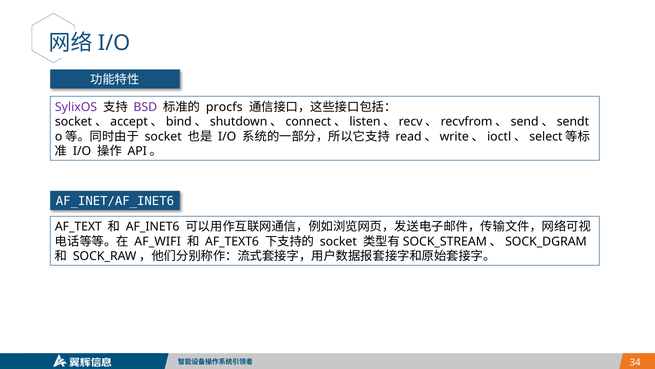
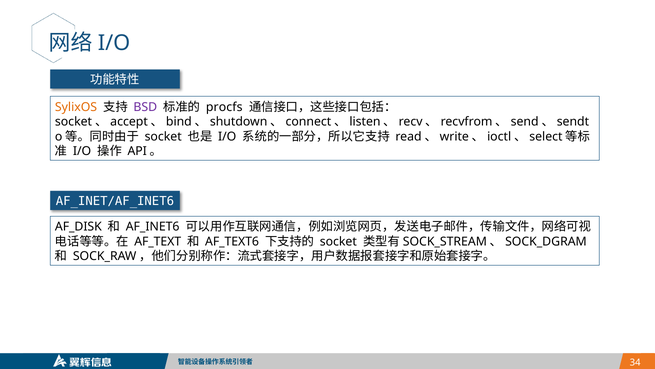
SylixOS colour: purple -> orange (76, 107)
AF_TEXT: AF_TEXT -> AF_DISK (78, 227)
AF_WIFI: AF_WIFI -> AF_TEXT (158, 241)
